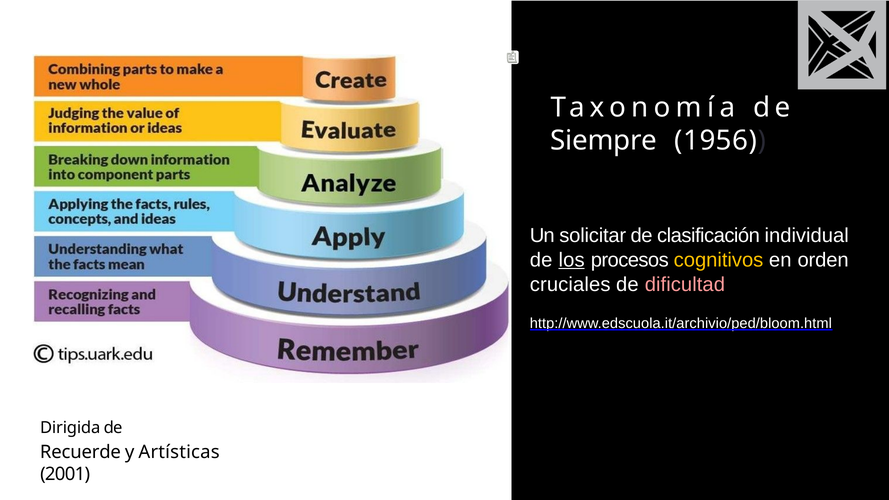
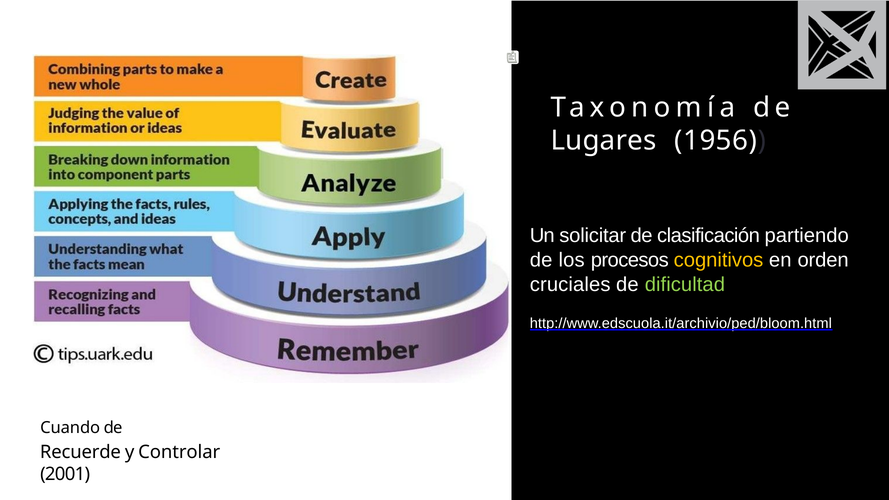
Siempre: Siempre -> Lugares (603, 141)
individual: individual -> partiendo (807, 235)
los underline: present -> none (572, 260)
dificultad colour: pink -> light green (685, 284)
Dirigida: Dirigida -> Cuando (70, 428)
Artísticas: Artísticas -> Controlar (179, 452)
